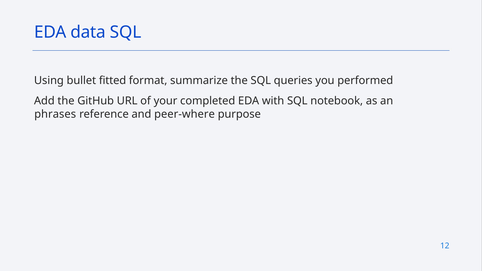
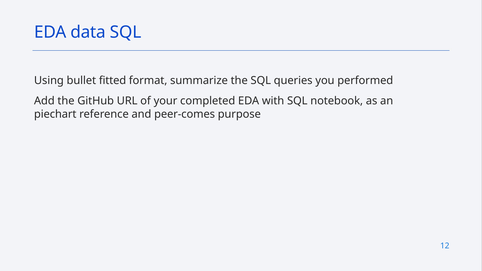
phrases: phrases -> piechart (55, 114)
peer-where: peer-where -> peer-comes (185, 114)
